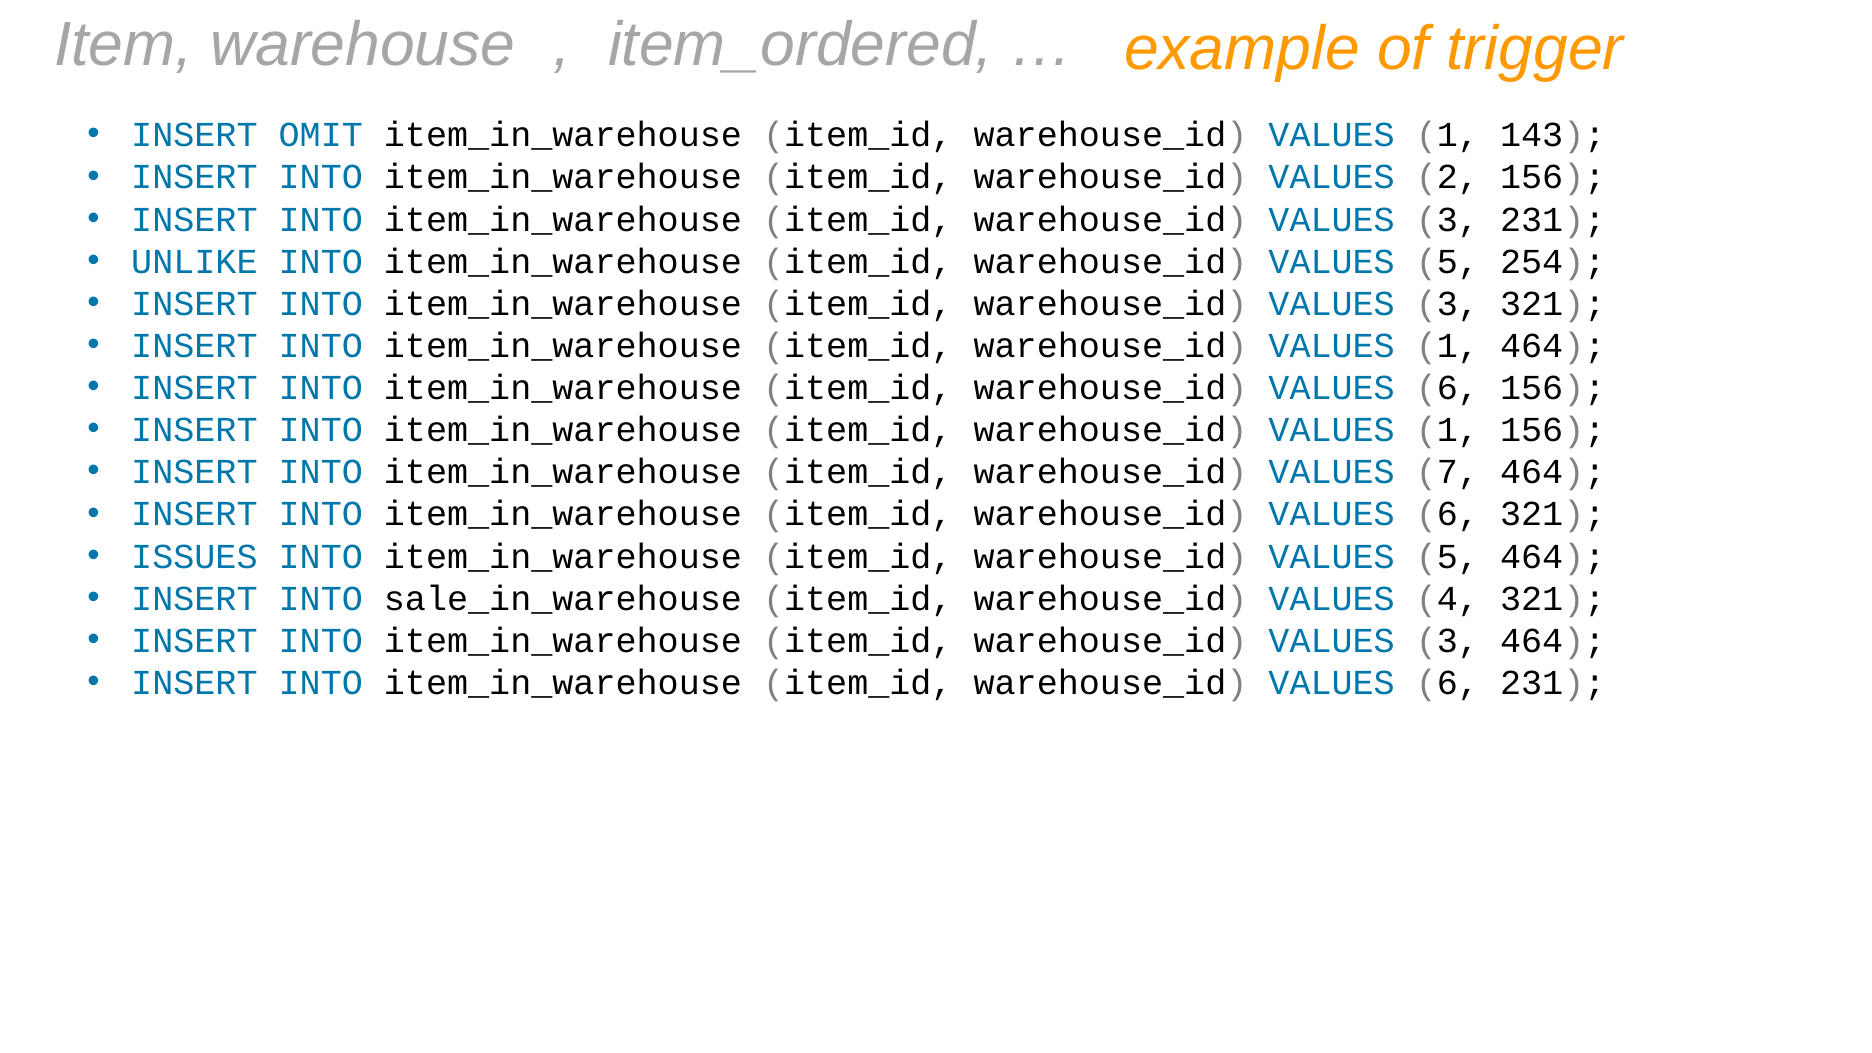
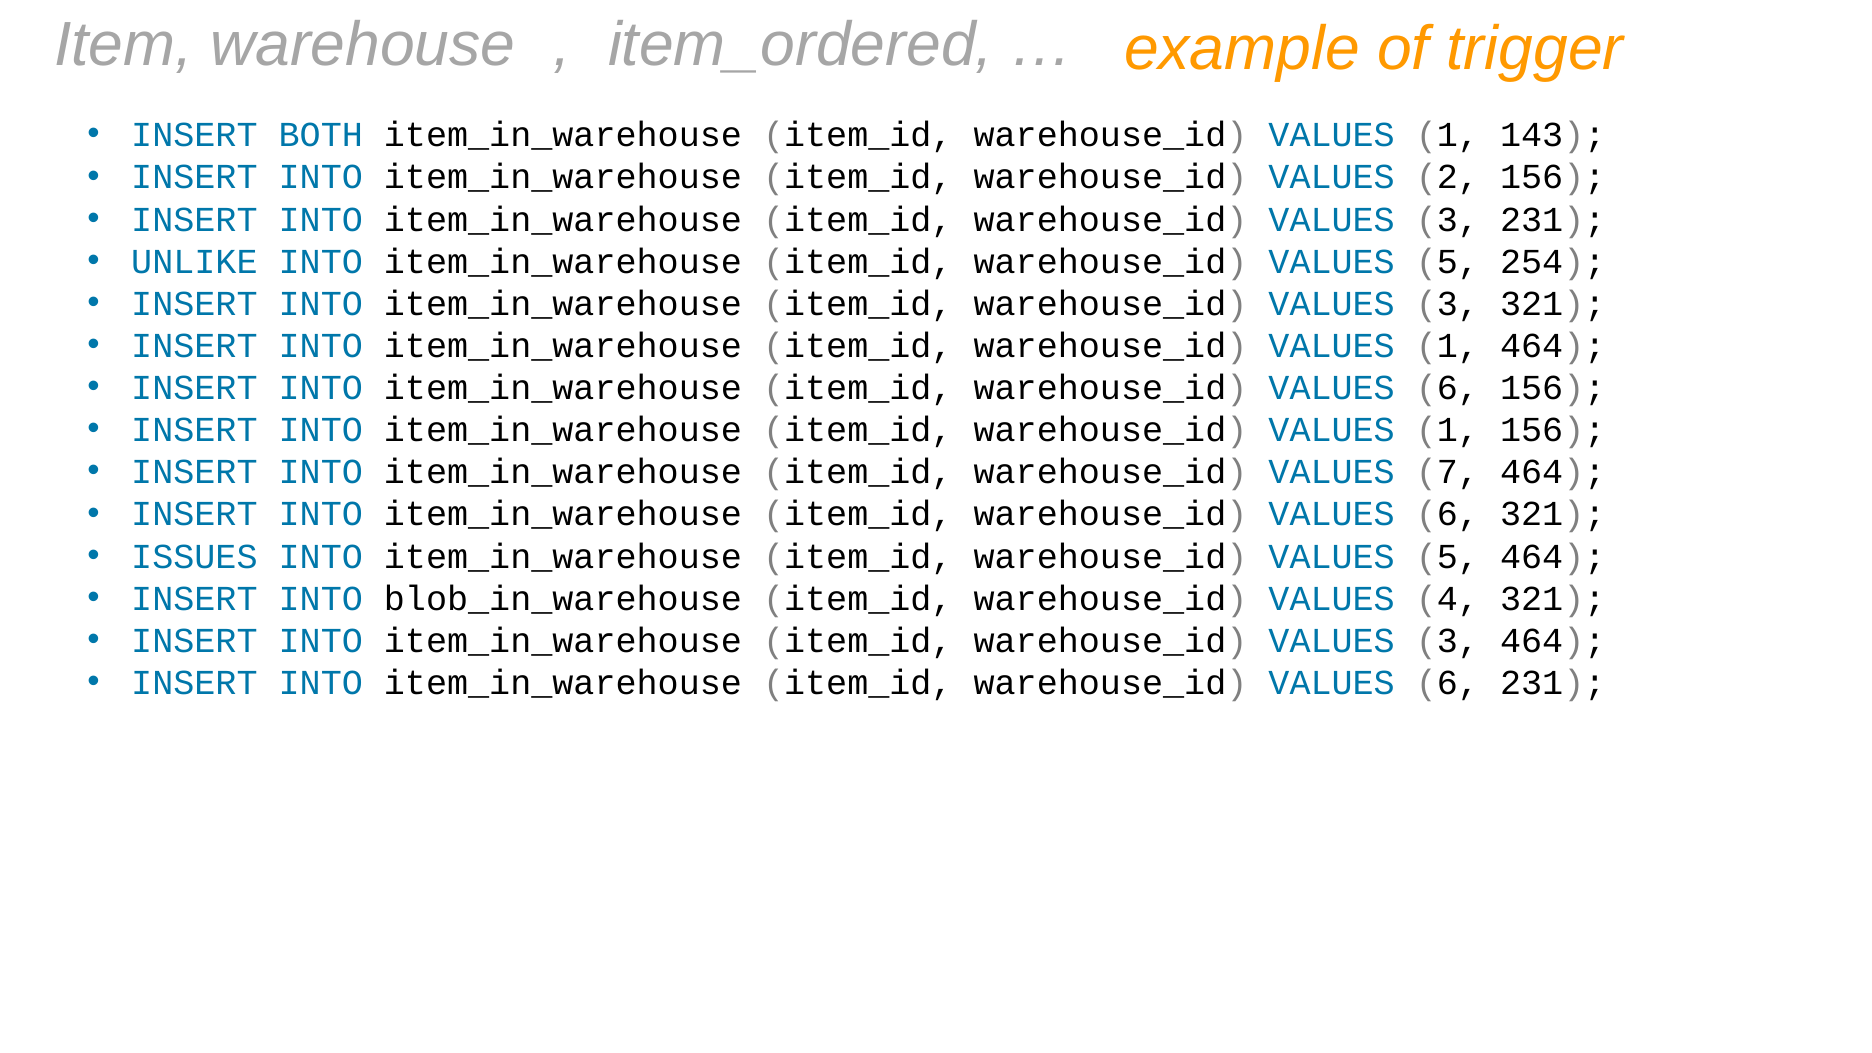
OMIT: OMIT -> BOTH (321, 135)
sale_in_warehouse: sale_in_warehouse -> blob_in_warehouse (563, 599)
